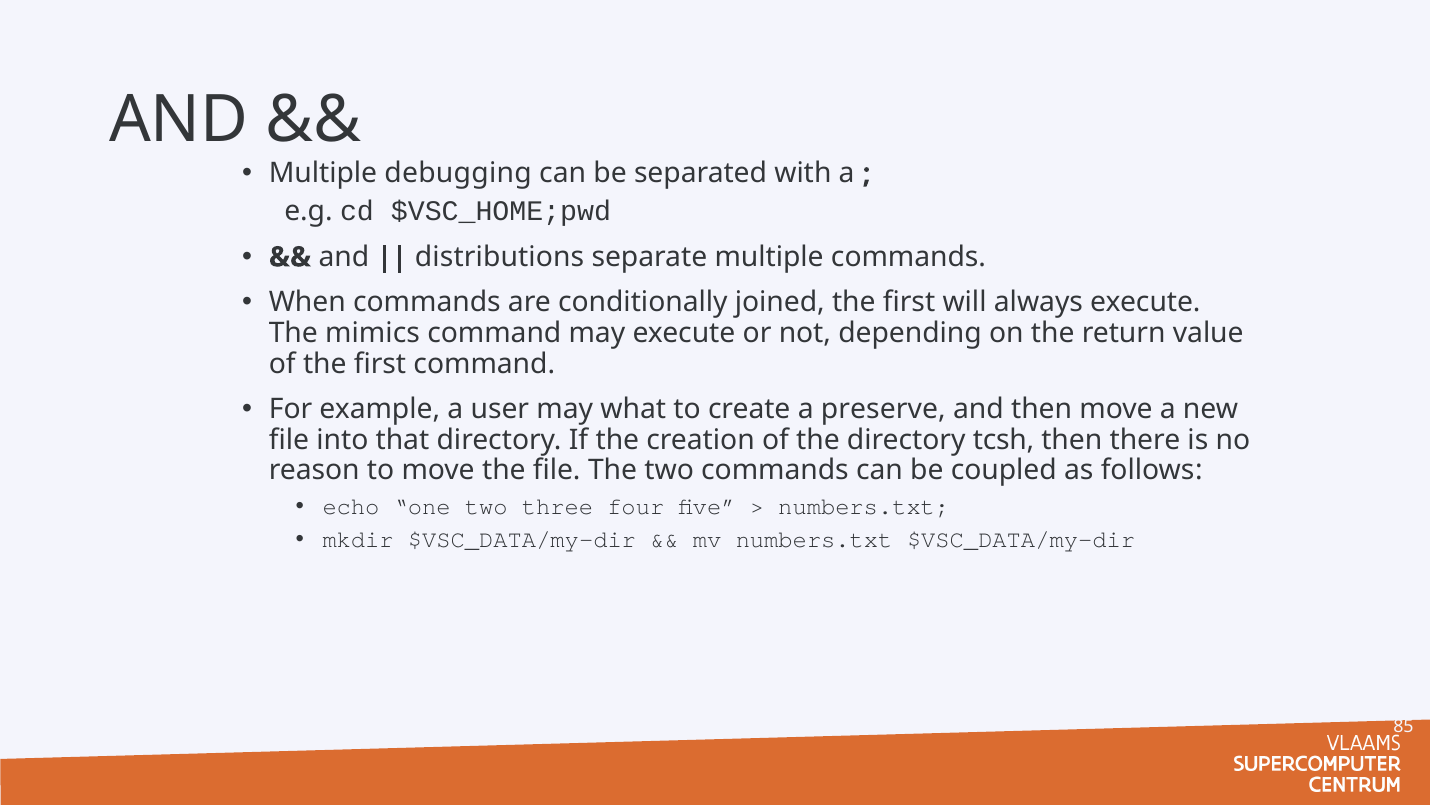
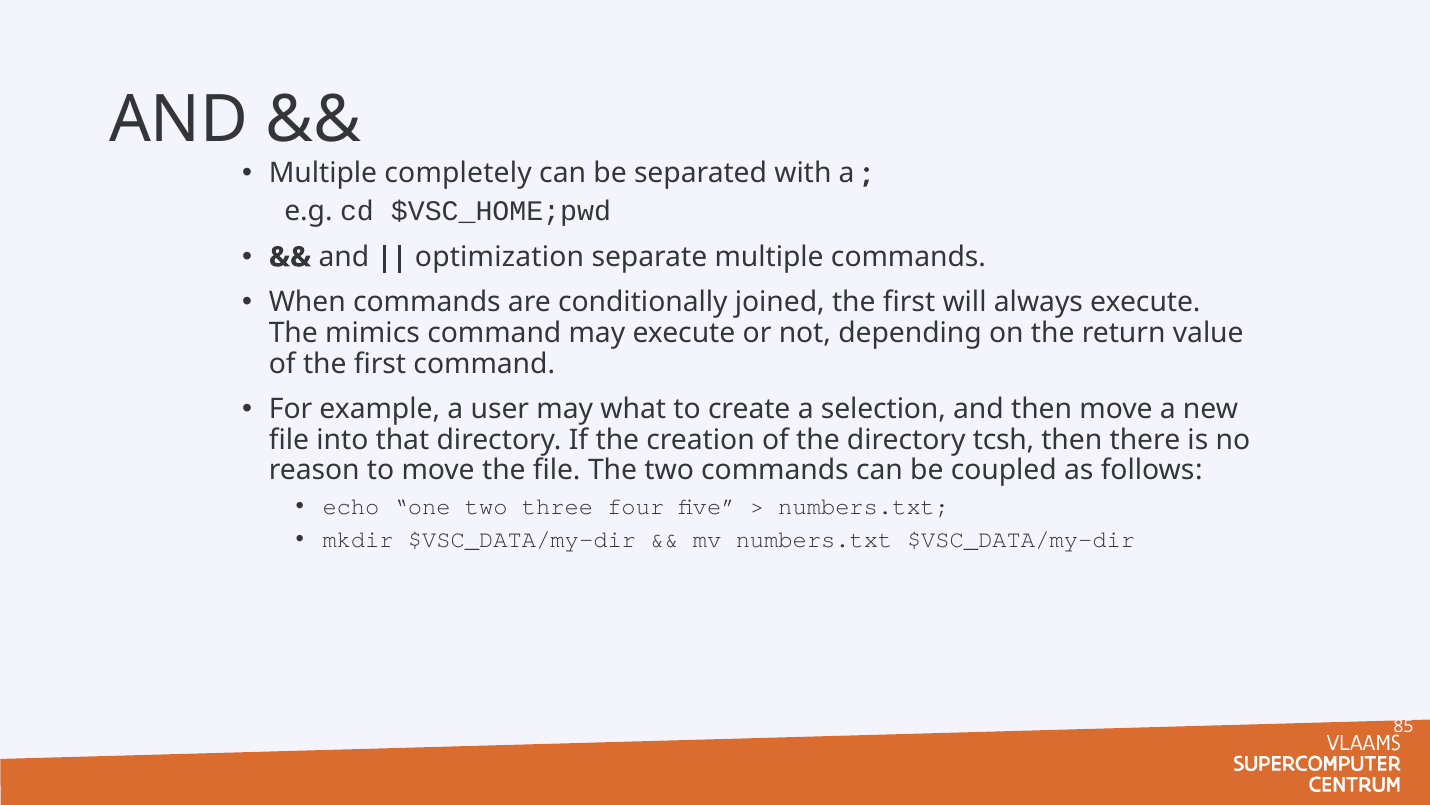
debugging: debugging -> completely (458, 173)
distributions: distributions -> optimization (500, 257)
preserve: preserve -> selection (883, 409)
